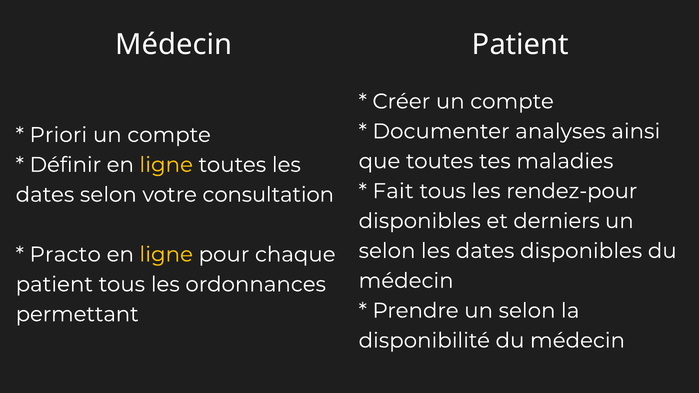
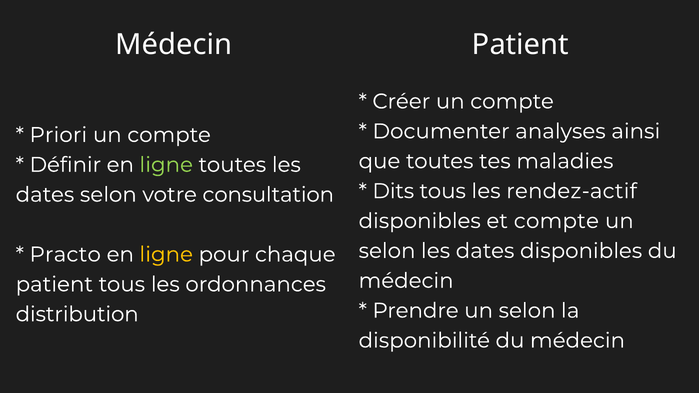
ligne colour: yellow -> light green (166, 165)
Fait: Fait -> Dits (393, 191)
rendez-pour: rendez-pour -> rendez-actif (572, 191)
et derniers: derniers -> compte (556, 221)
permettant: permettant -> distribution (77, 314)
